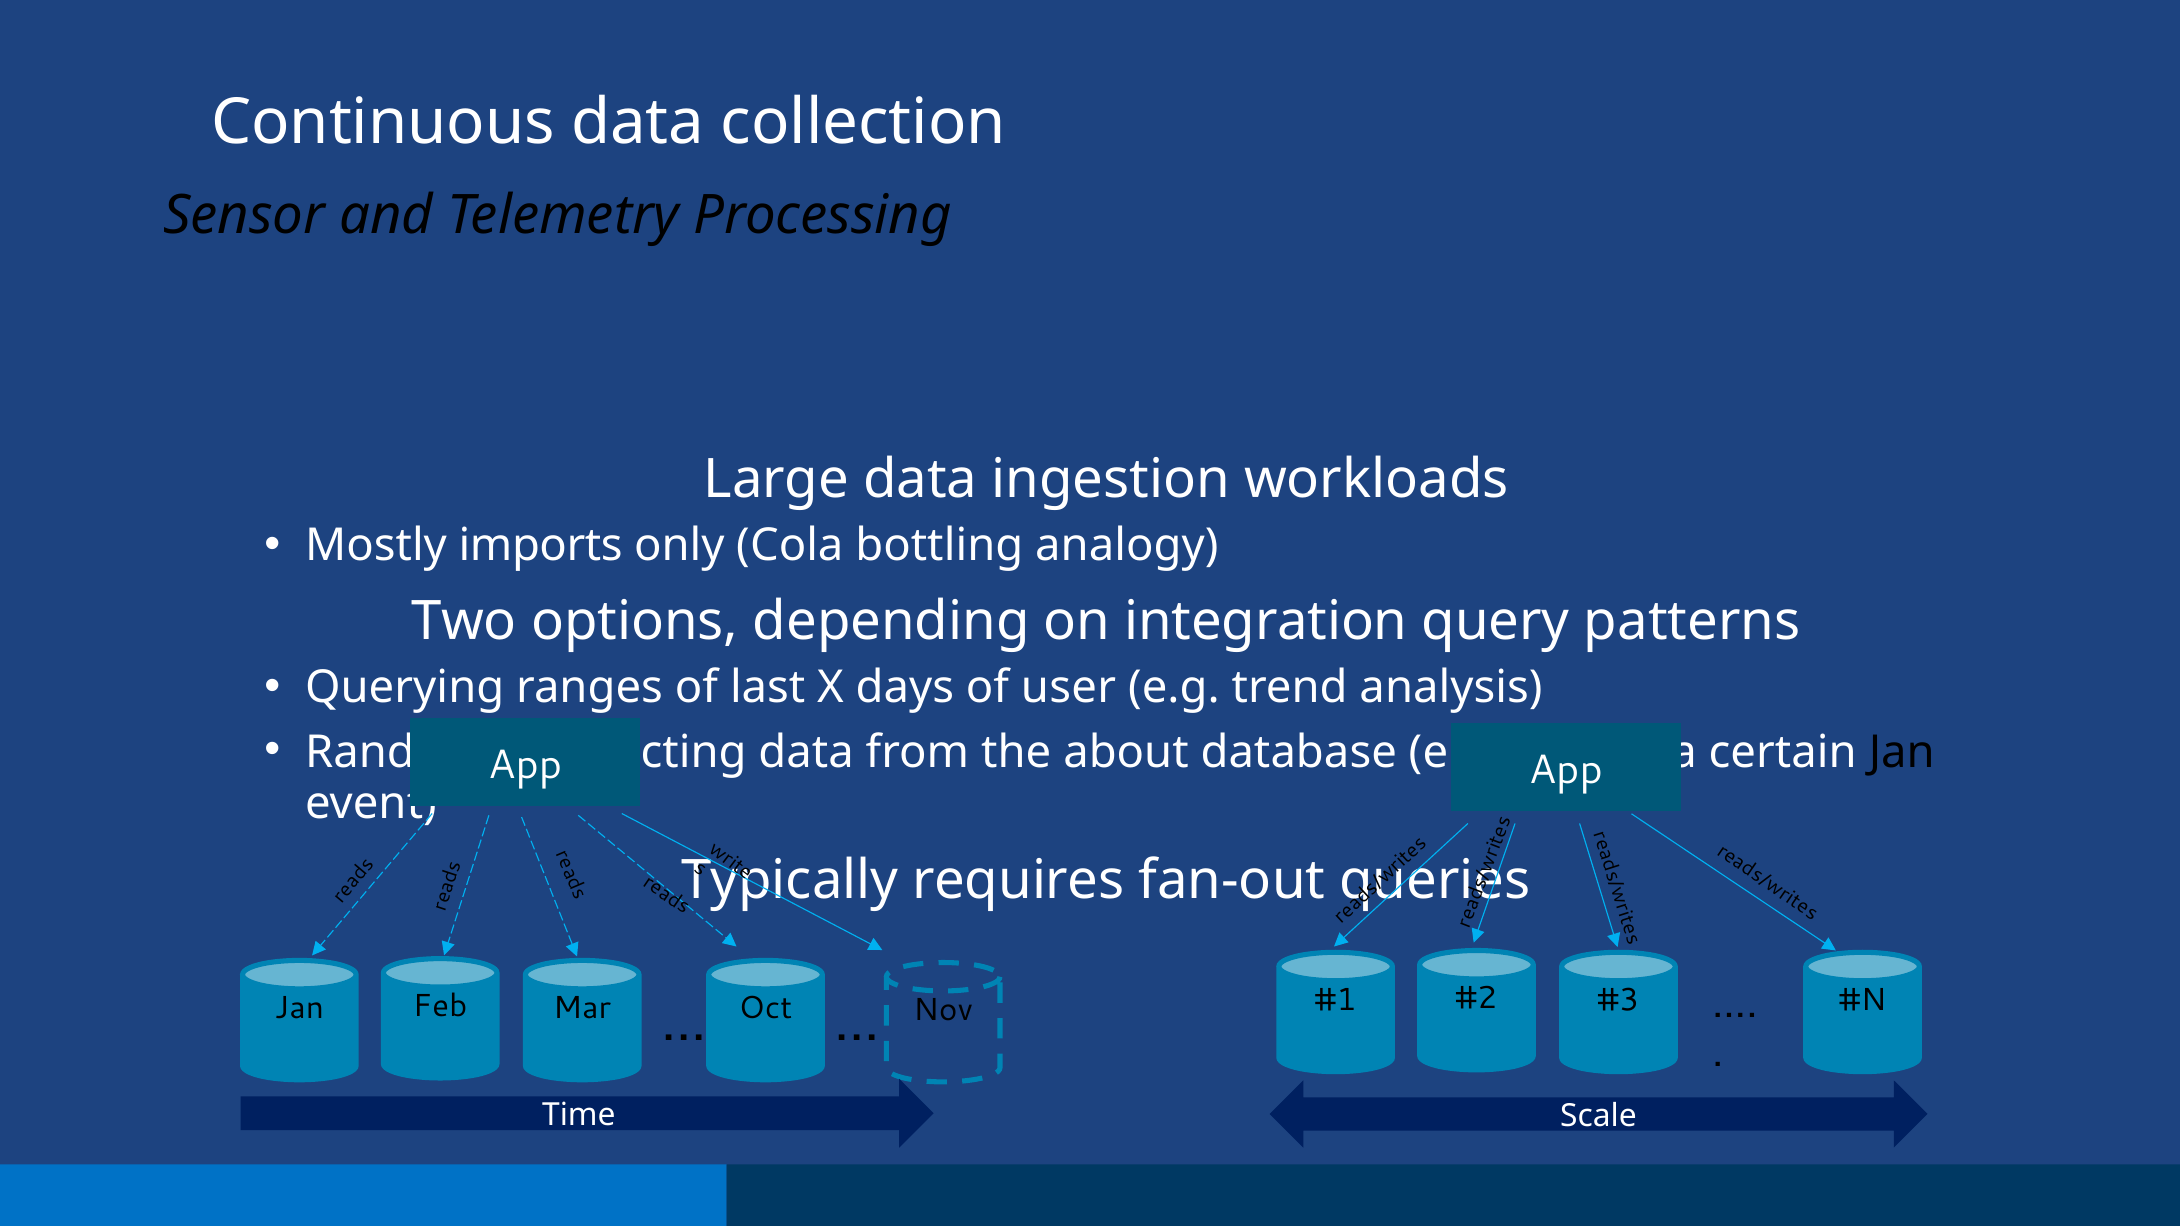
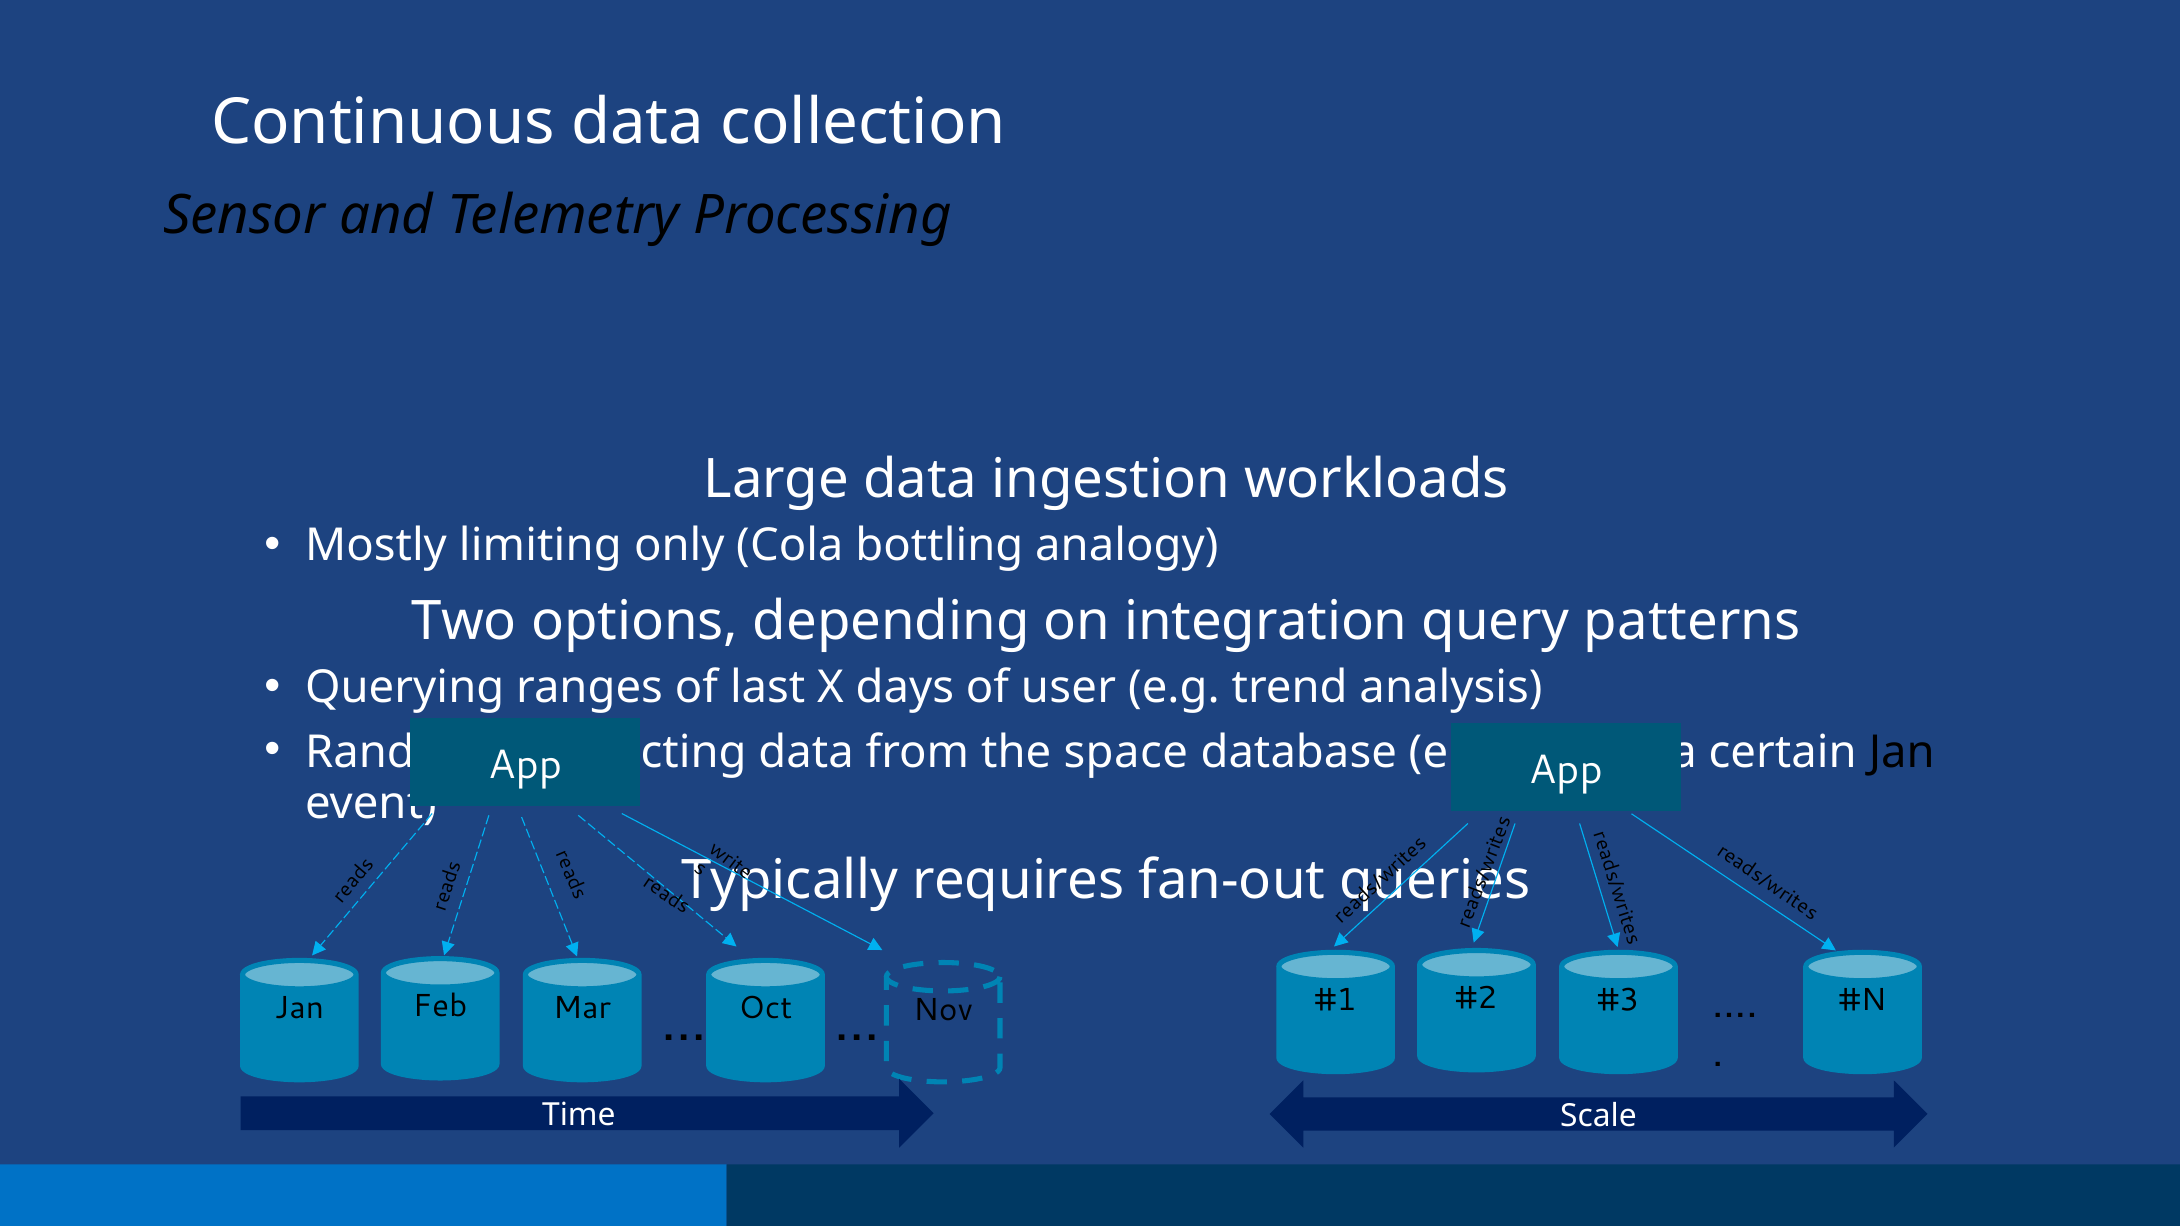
imports: imports -> limiting (540, 545)
about: about -> space (1126, 753)
